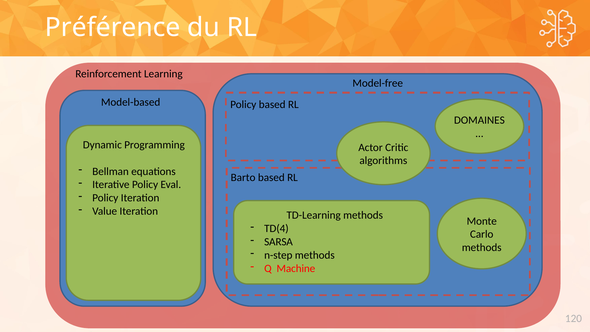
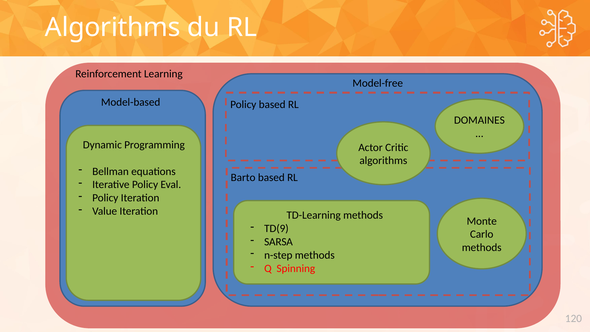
Préférence: Préférence -> Algorithms (113, 27)
TD(4: TD(4 -> TD(9 (276, 228)
Machine: Machine -> Spinning (296, 268)
